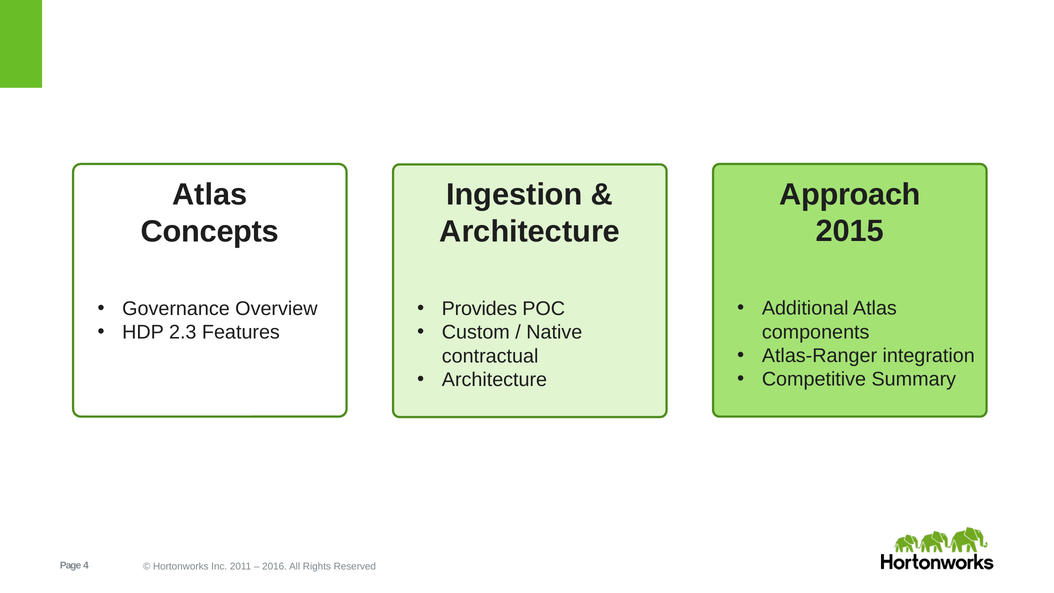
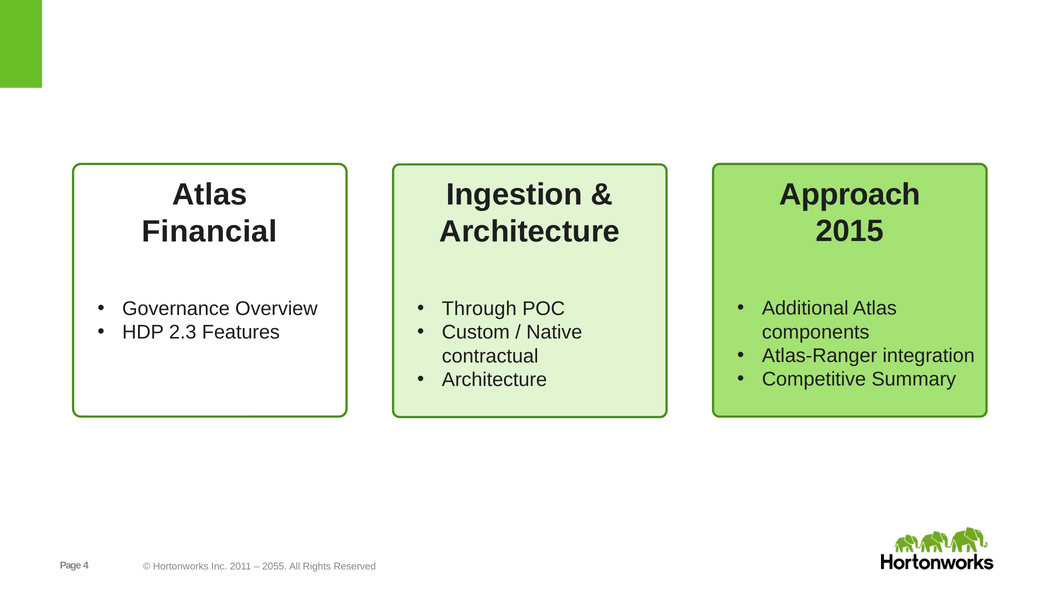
Concepts: Concepts -> Financial (210, 232)
Provides: Provides -> Through (479, 309)
2016: 2016 -> 2055 (275, 567)
